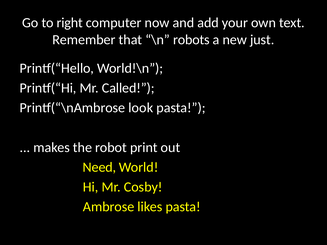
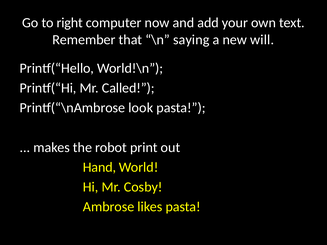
robots: robots -> saying (191, 40)
just: just -> will (262, 40)
Need: Need -> Hand (99, 167)
